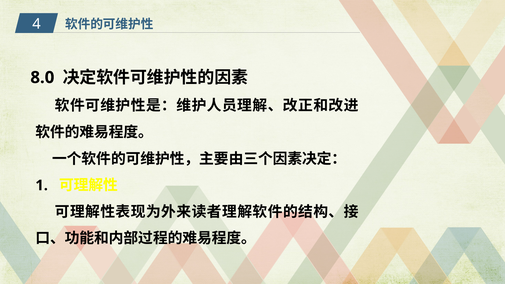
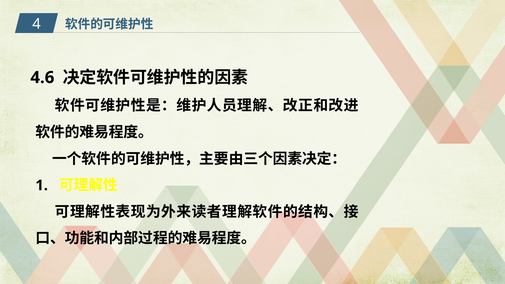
8.0: 8.0 -> 4.6 (42, 78)
